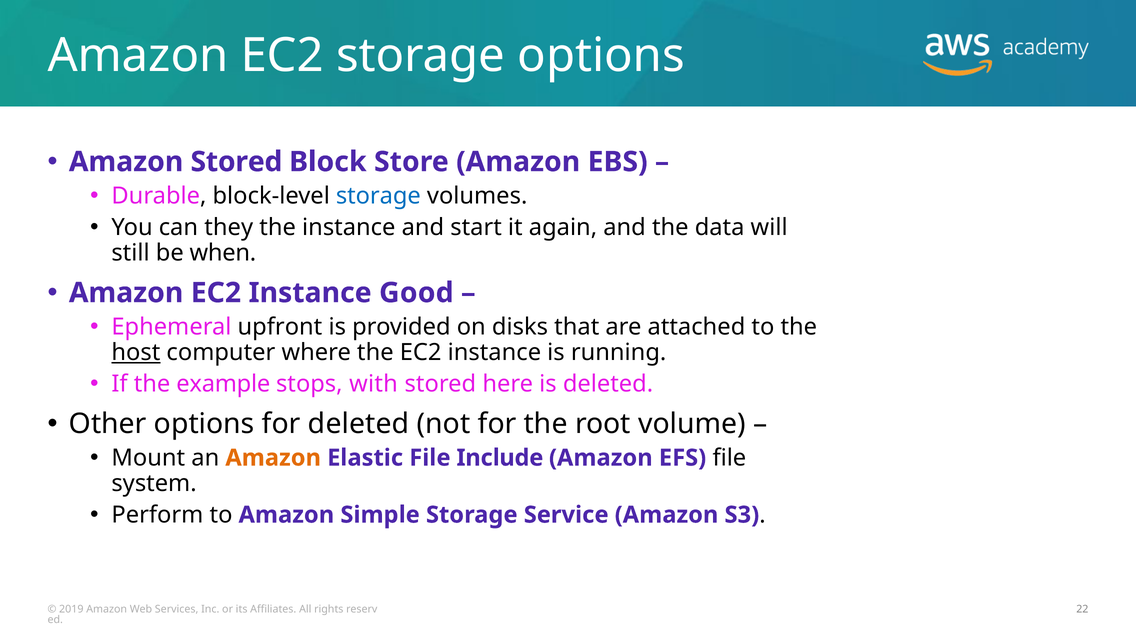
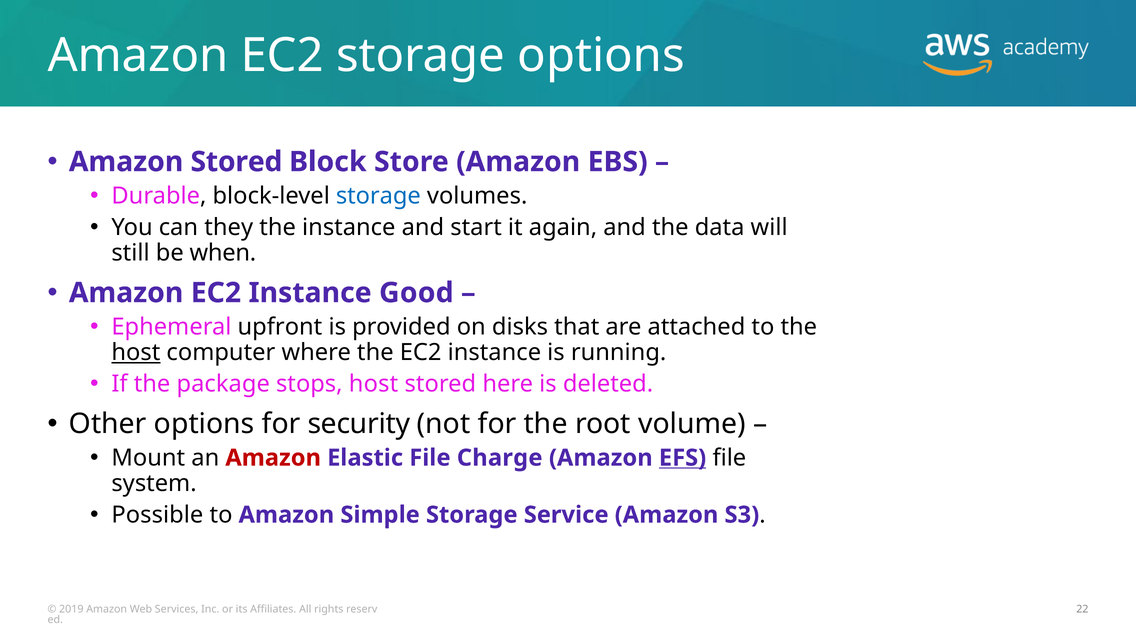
example: example -> package (223, 384)
stops with: with -> host (374, 384)
for deleted: deleted -> security (359, 424)
Amazon colour: orange -> red (273, 458)
Include: Include -> Charge (500, 458)
EFS underline: none -> present (683, 458)
Perform: Perform -> Possible (157, 515)
